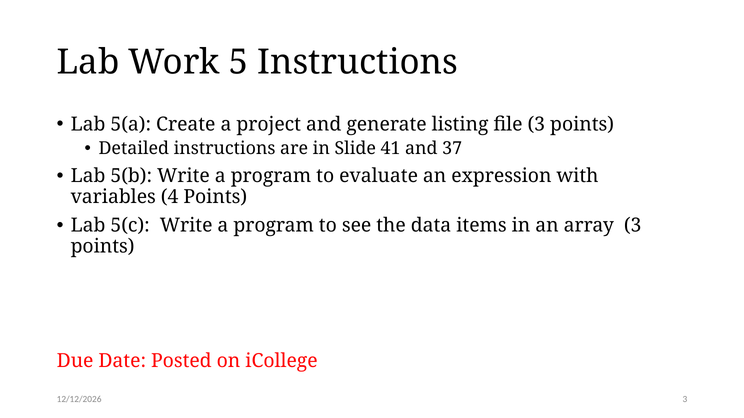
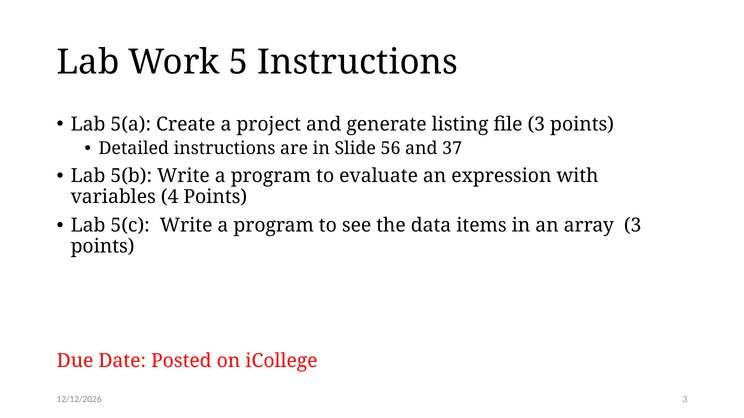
41: 41 -> 56 (391, 149)
